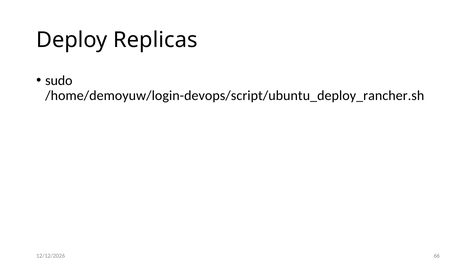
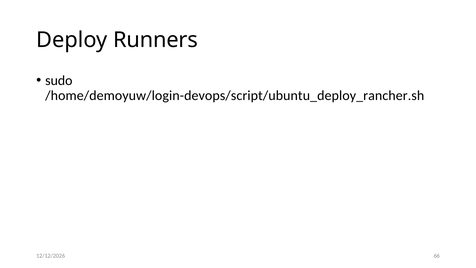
Replicas: Replicas -> Runners (155, 40)
